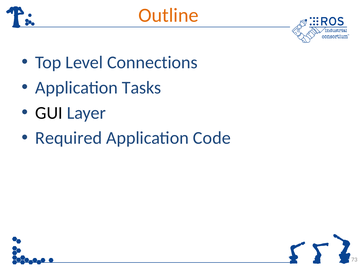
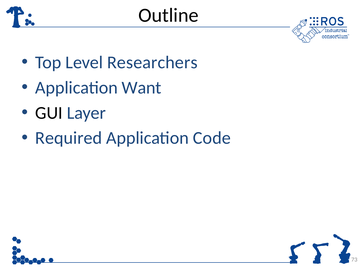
Outline colour: orange -> black (168, 15)
Connections: Connections -> Researchers (152, 63)
Tasks: Tasks -> Want (142, 88)
